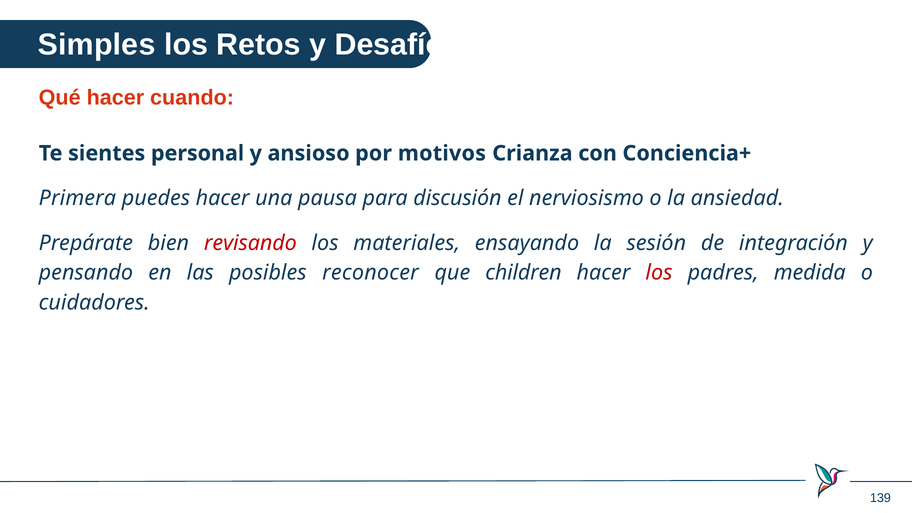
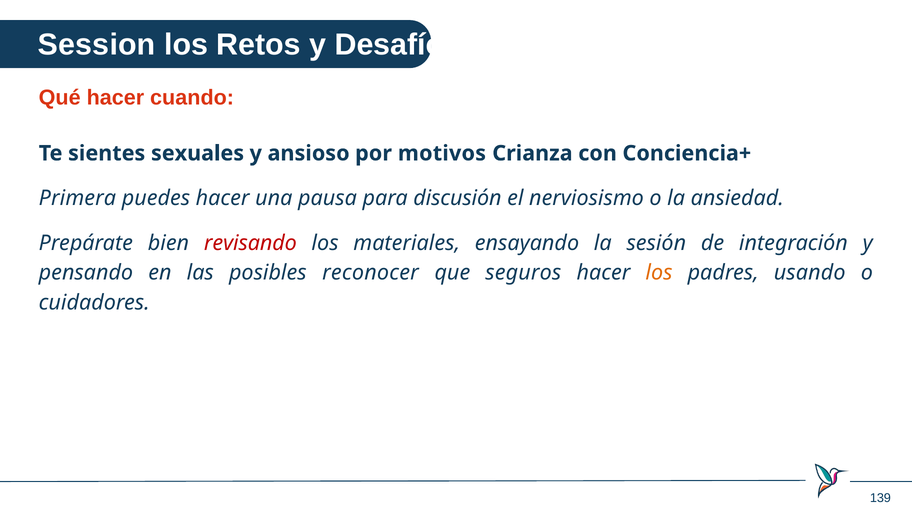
Simples: Simples -> Session (97, 45)
personal: personal -> sexuales (198, 153)
children: children -> seguros (523, 273)
los colour: red -> orange (659, 273)
medida: medida -> usando (810, 273)
